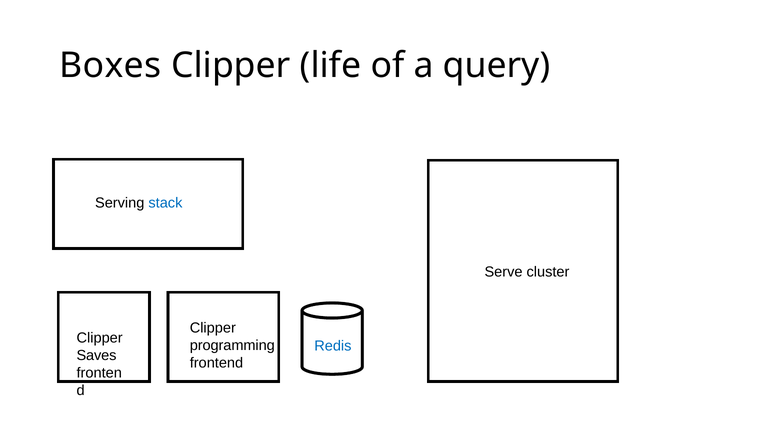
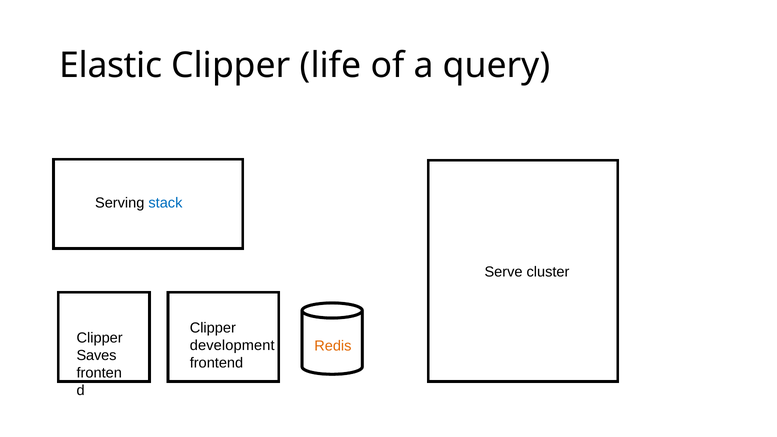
Boxes: Boxes -> Elastic (111, 65)
programming: programming -> development (232, 346)
Redis colour: blue -> orange (333, 346)
